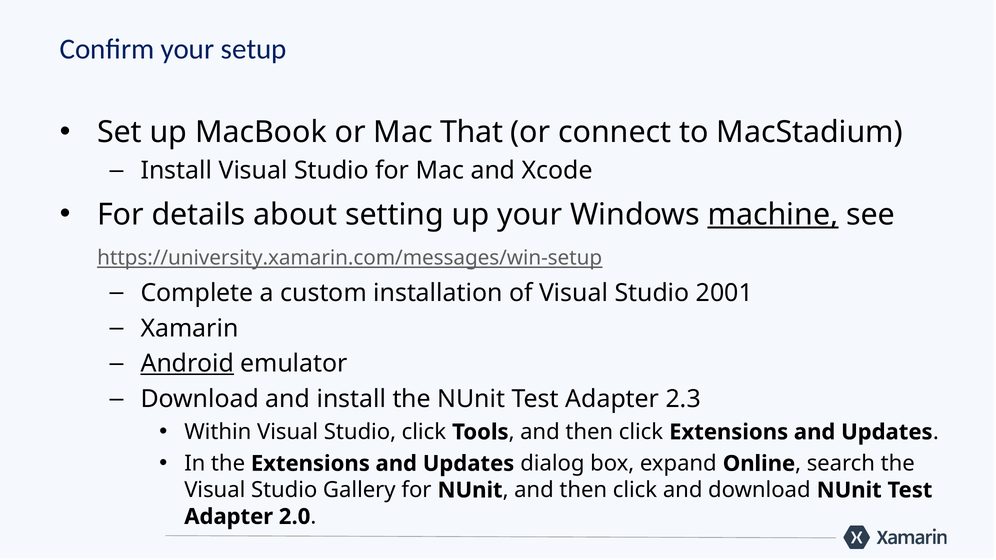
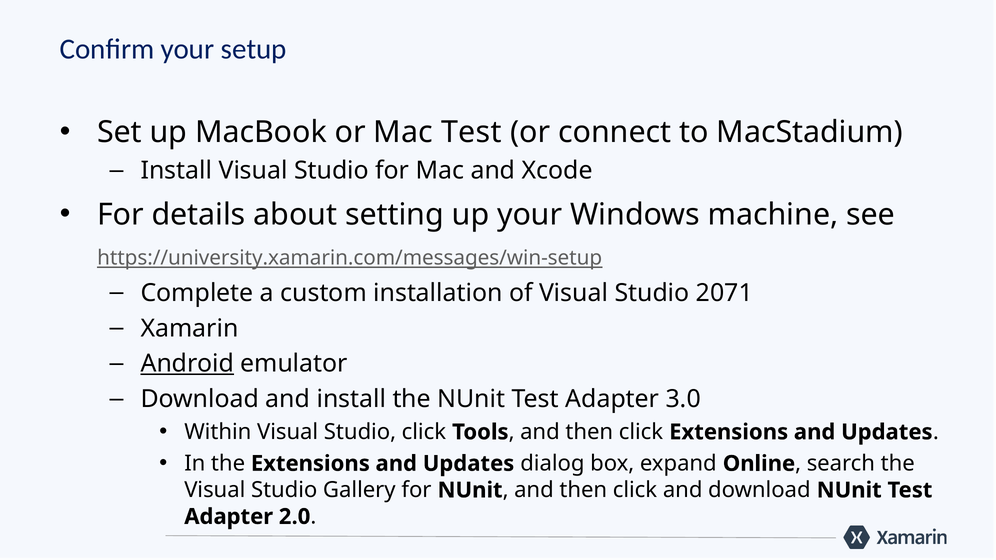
Mac That: That -> Test (471, 132)
machine underline: present -> none (773, 215)
2001: 2001 -> 2071 (724, 293)
2.3: 2.3 -> 3.0 (683, 399)
